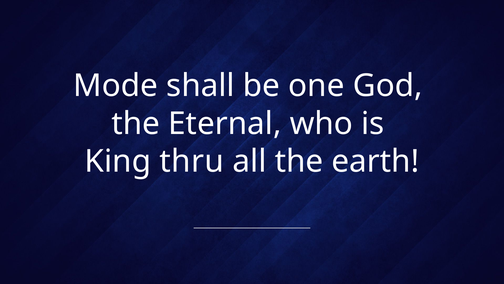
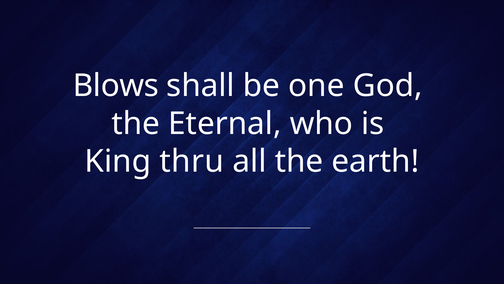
Mode: Mode -> Blows (116, 86)
